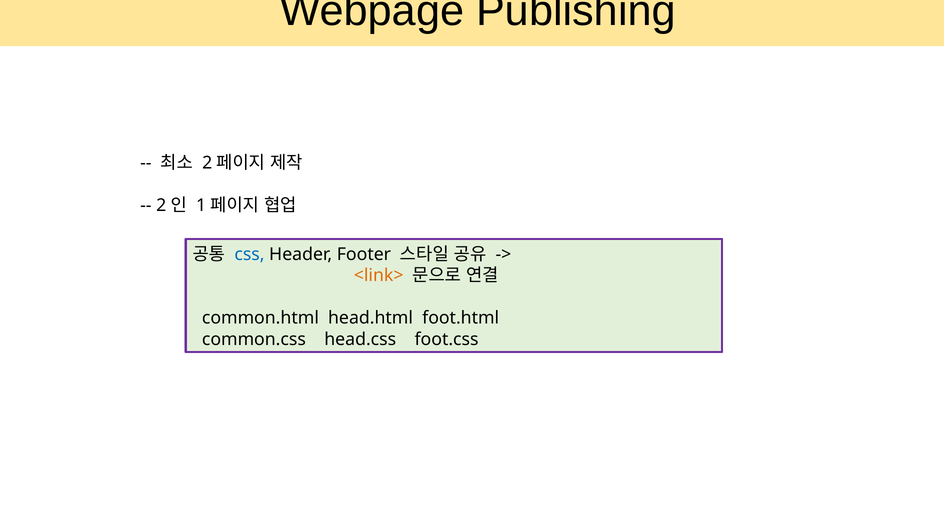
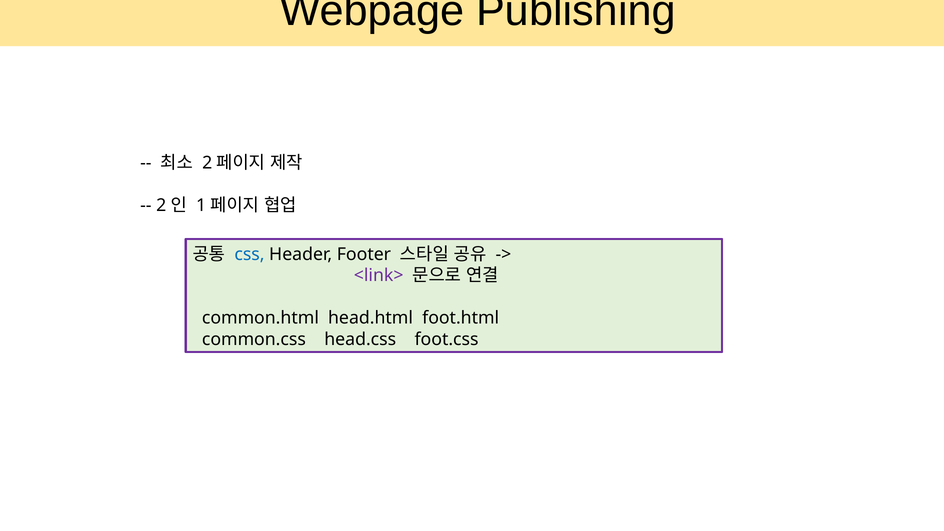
<link> colour: orange -> purple (379, 275)
